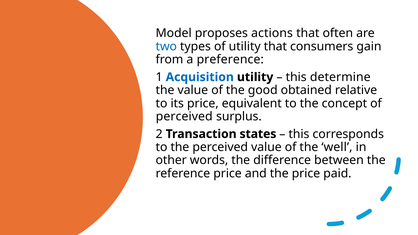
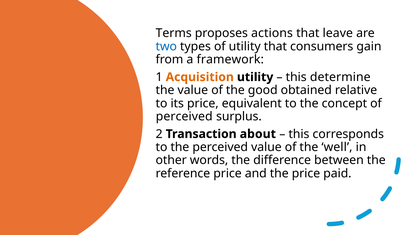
Model: Model -> Terms (174, 33)
often: often -> leave (338, 33)
preference: preference -> framework (230, 60)
Acquisition colour: blue -> orange (200, 77)
states: states -> about (258, 134)
